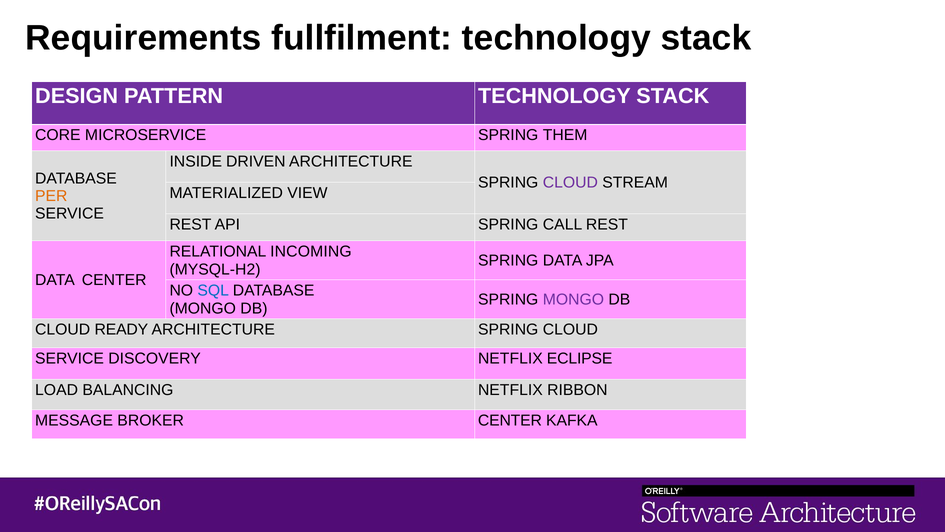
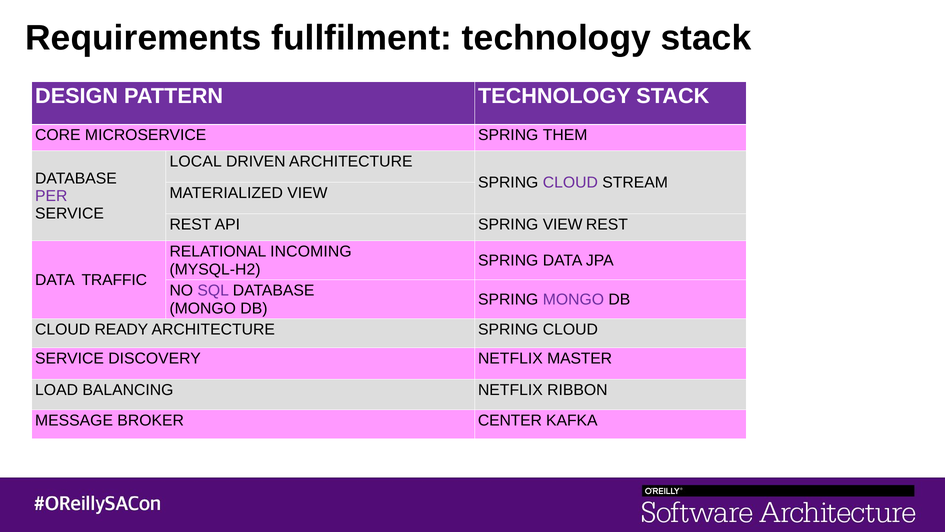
INSIDE: INSIDE -> LOCAL (196, 162)
PER colour: orange -> purple (51, 196)
SPRING CALL: CALL -> VIEW (563, 224)
DATA CENTER: CENTER -> TRAFFIC (114, 280)
SQL colour: blue -> purple (213, 290)
ECLIPSE: ECLIPSE -> MASTER (580, 358)
